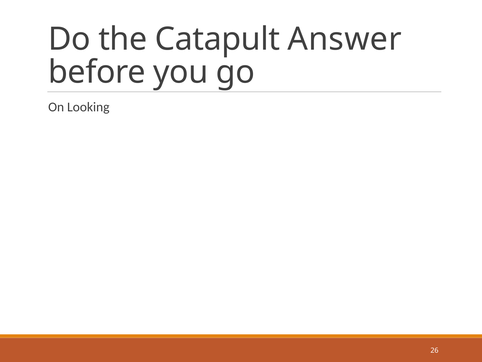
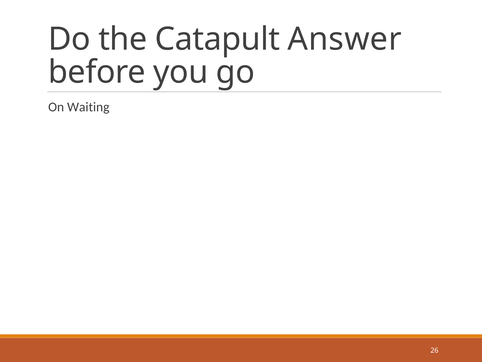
Looking: Looking -> Waiting (88, 107)
